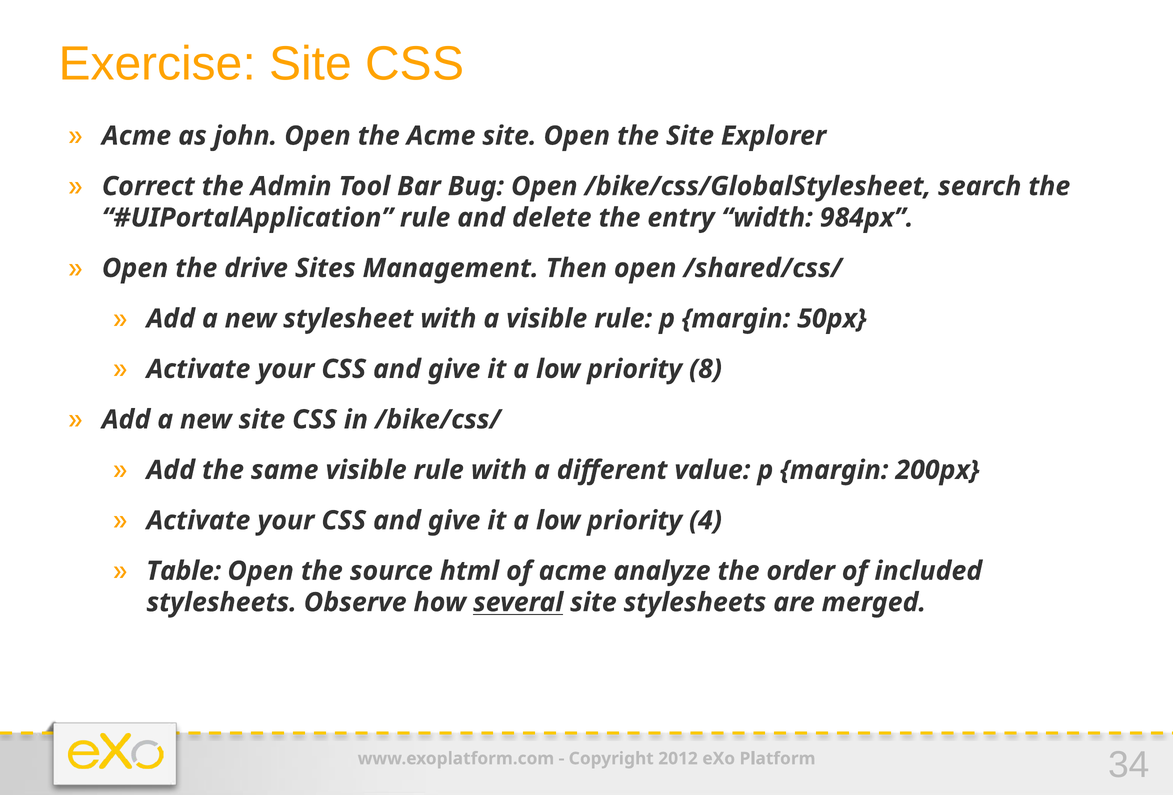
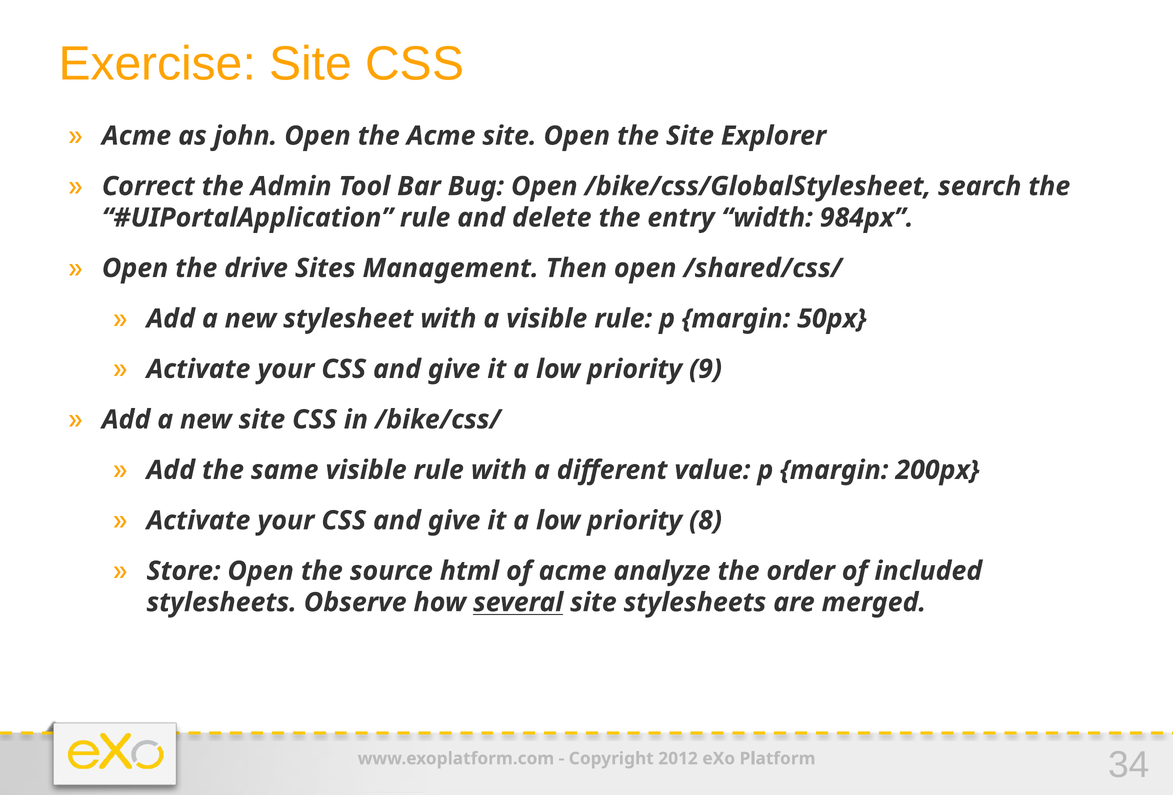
8: 8 -> 9 (706, 369)
4: 4 -> 8 (706, 520)
Table: Table -> Store (184, 571)
